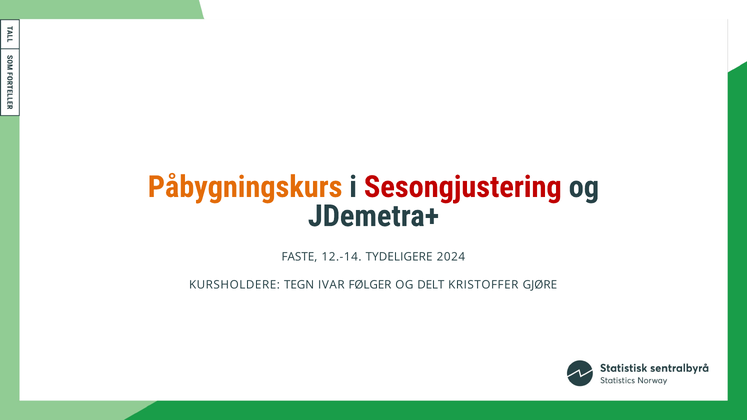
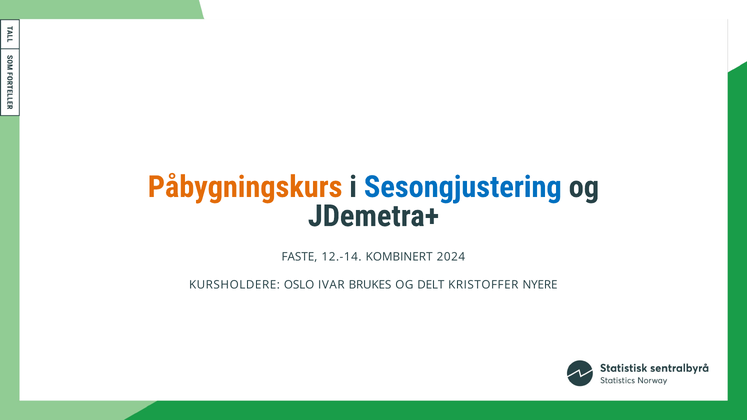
Sesongjustering colour: red -> blue (463, 187)
TYDELIGERE: TYDELIGERE -> KOMBINERT (399, 257)
TEGN: TEGN -> OSLO (299, 285)
FØLGER: FØLGER -> BRUKES (370, 285)
GJØRE: GJØRE -> NYERE (540, 285)
